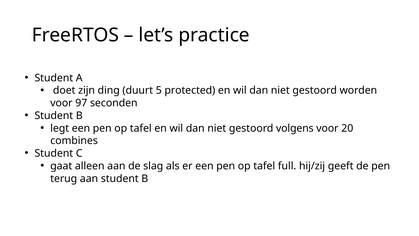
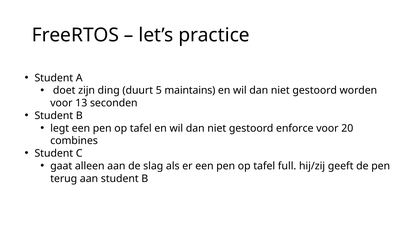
protected: protected -> maintains (190, 90)
97: 97 -> 13 (81, 103)
volgens: volgens -> enforce (295, 128)
